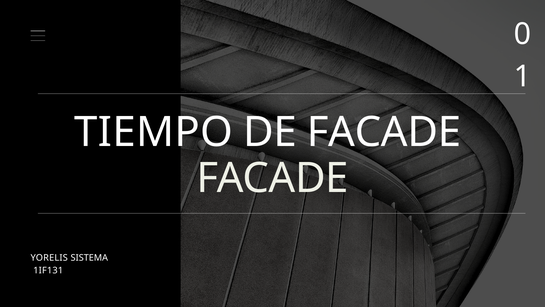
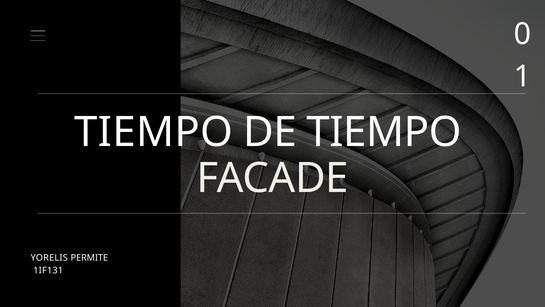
DE FACADE: FACADE -> TIEMPO (384, 132)
SISTEMA: SISTEMA -> PERMITE (89, 257)
